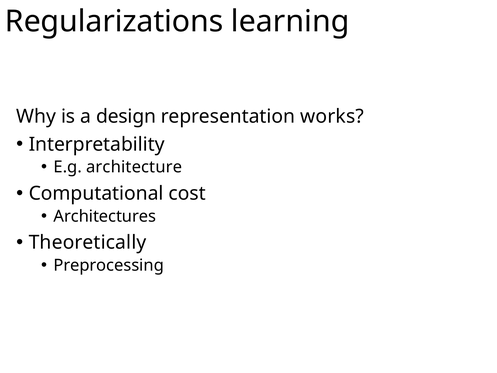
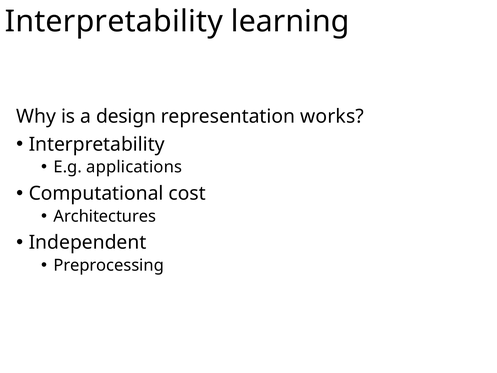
Regularizations: Regularizations -> Interpretability (114, 22)
architecture: architecture -> applications (134, 167)
Theoretically: Theoretically -> Independent (88, 242)
